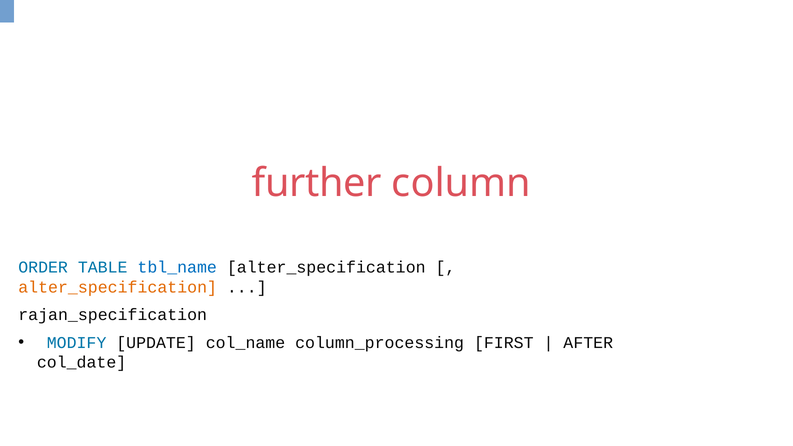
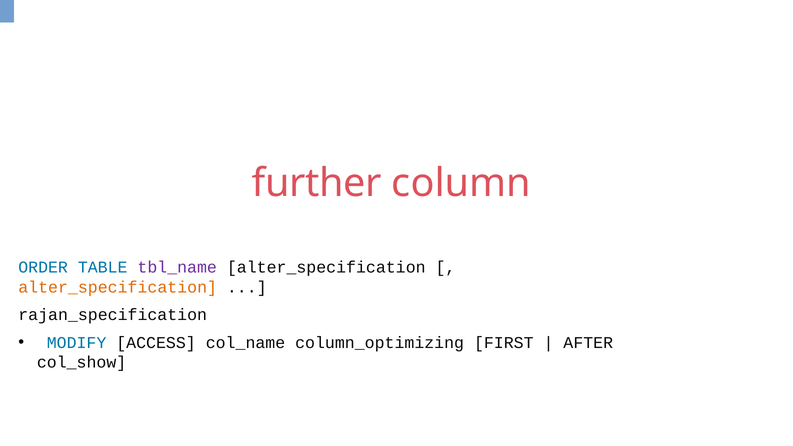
tbl_name colour: blue -> purple (177, 267)
UPDATE: UPDATE -> ACCESS (156, 343)
column_processing: column_processing -> column_optimizing (380, 343)
col_date: col_date -> col_show (82, 363)
